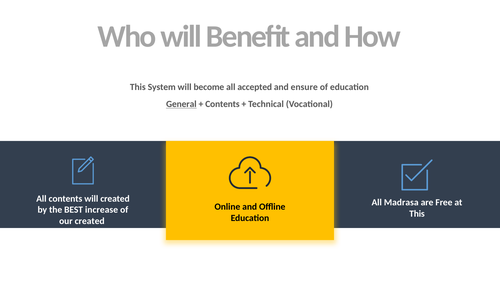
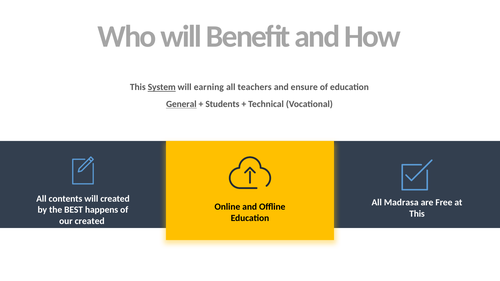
System underline: none -> present (162, 87)
become: become -> earning (209, 87)
accepted: accepted -> teachers (255, 87)
Contents: Contents -> Students (222, 104)
increase: increase -> happens (102, 210)
